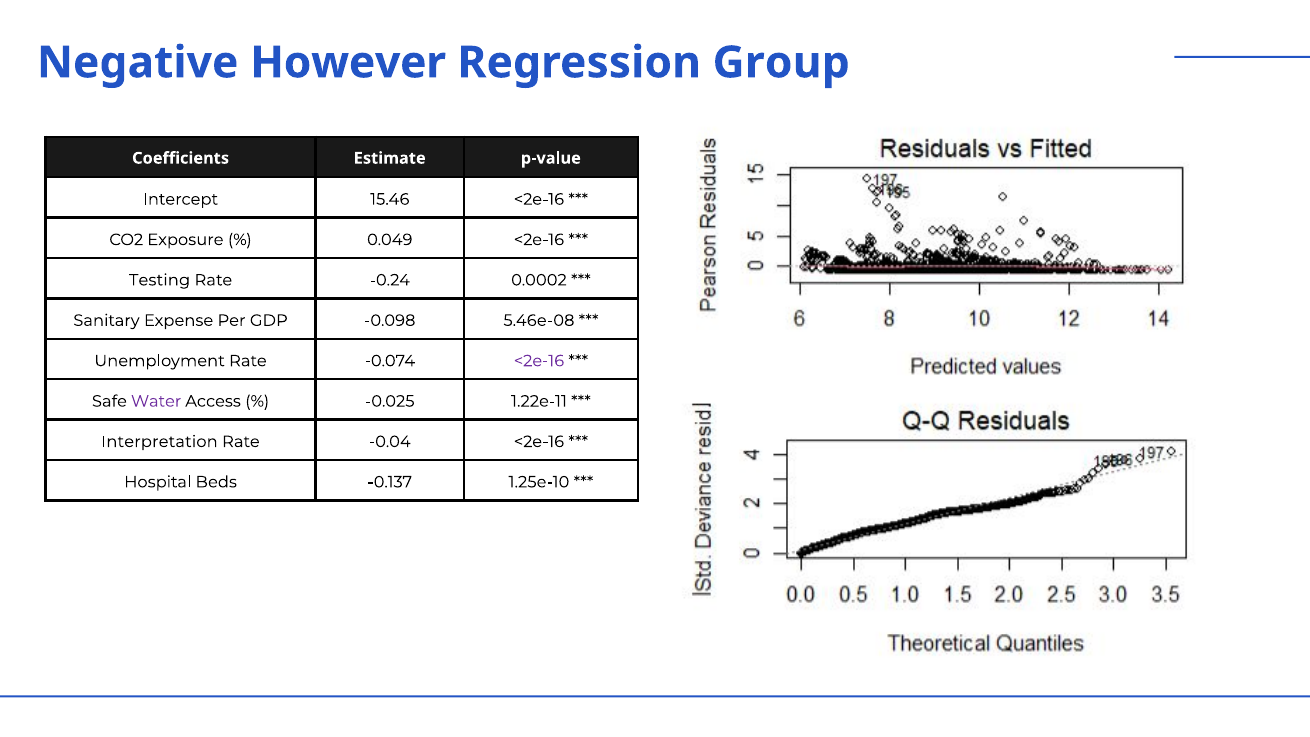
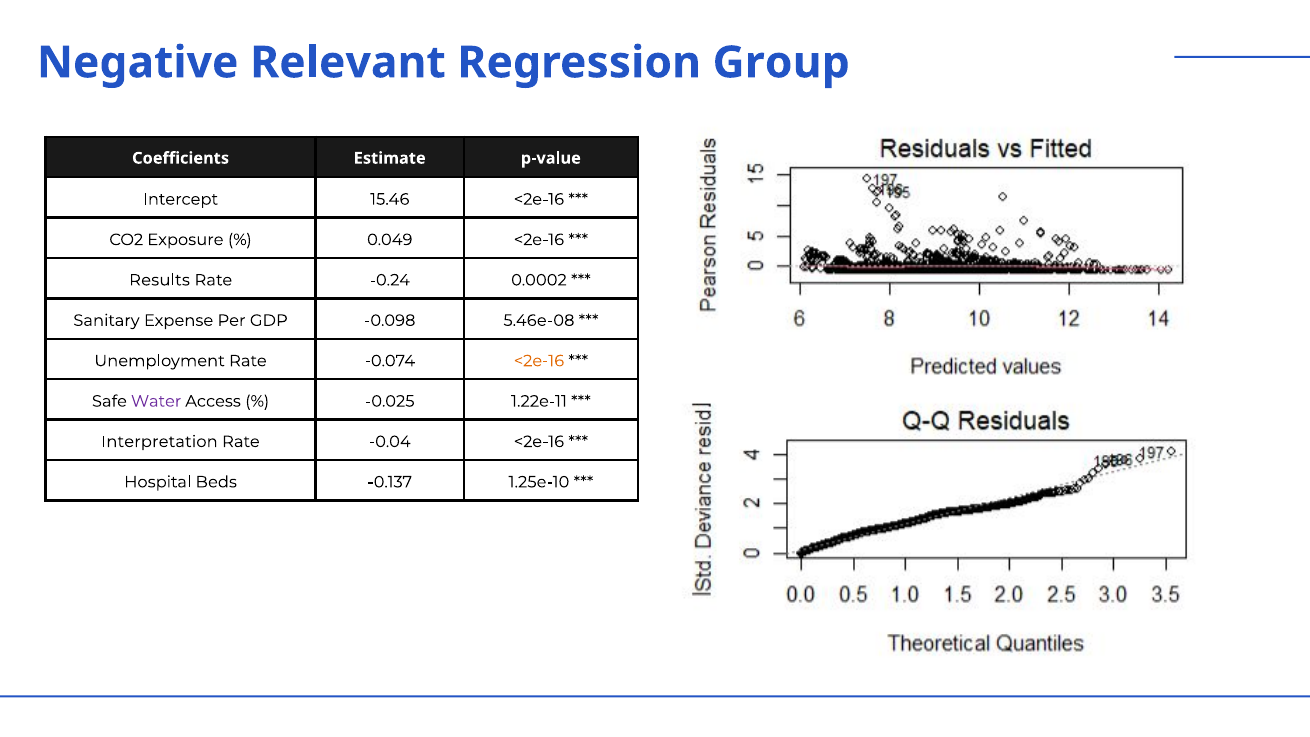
However: However -> Relevant (348, 63)
Testing: Testing -> Results (160, 280)
<2e-16 colour: purple -> orange (539, 361)
